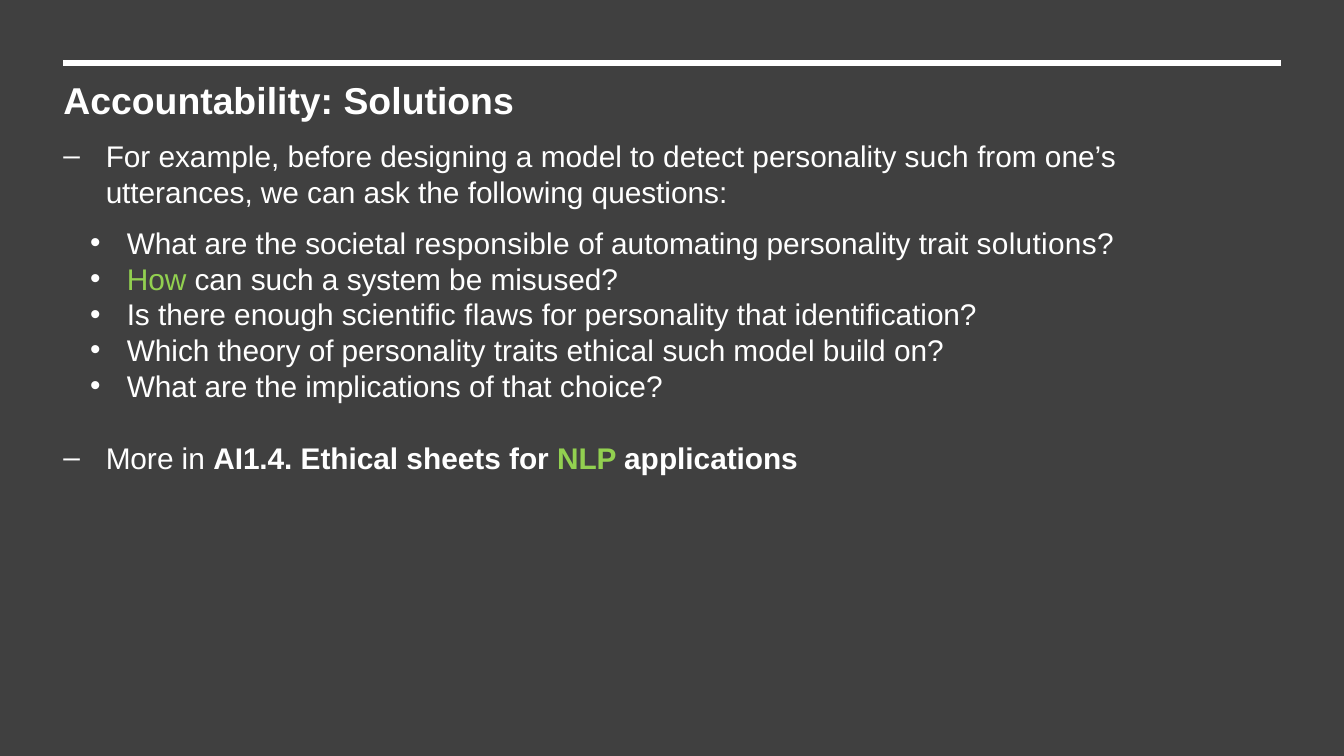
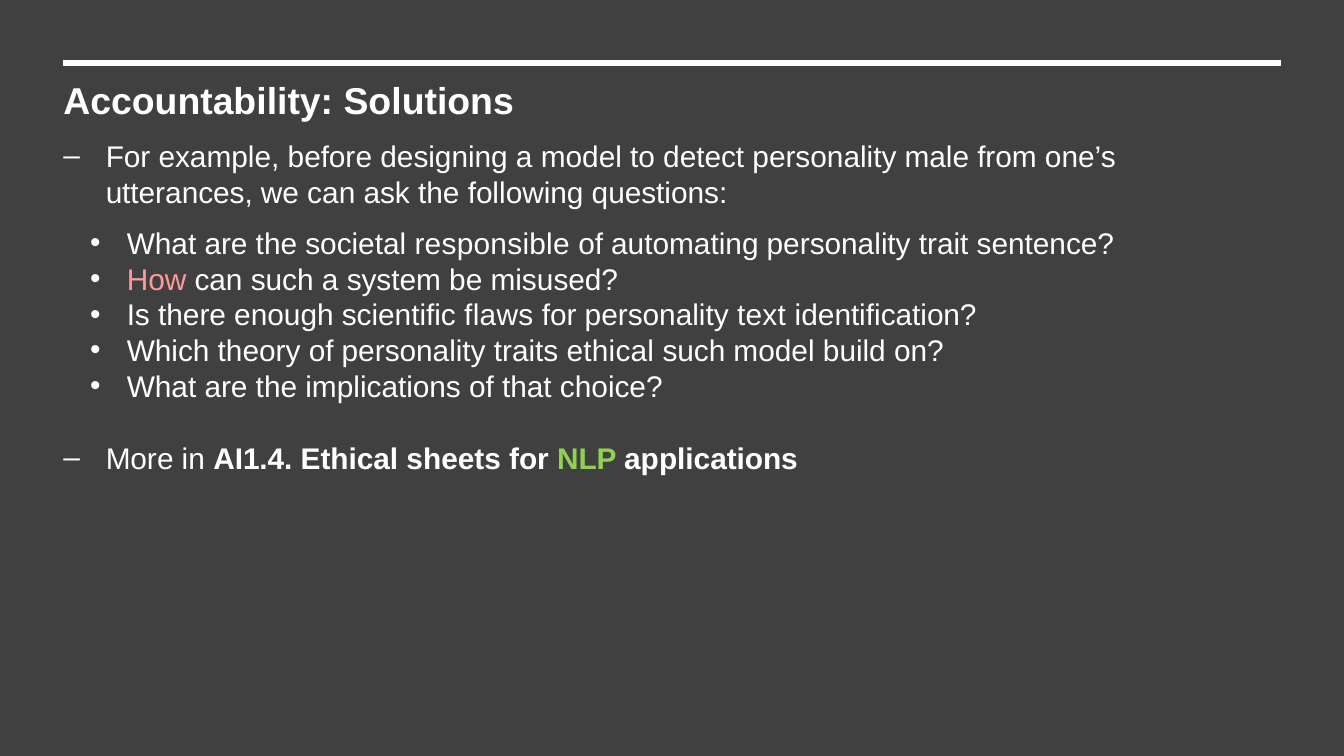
personality such: such -> male (937, 158)
trait solutions: solutions -> sentence (1045, 244)
How colour: light green -> pink (157, 280)
personality that: that -> text (761, 316)
